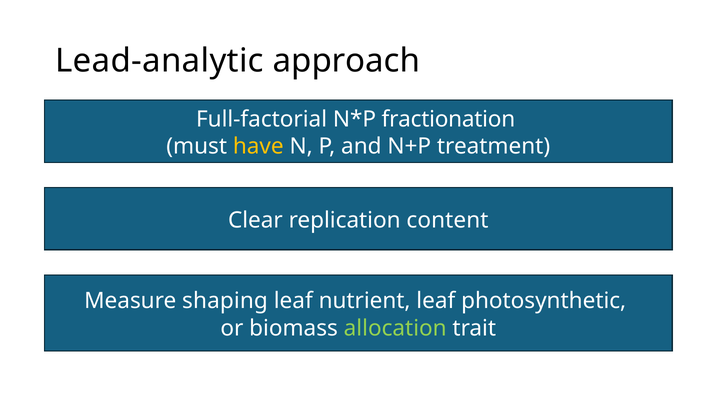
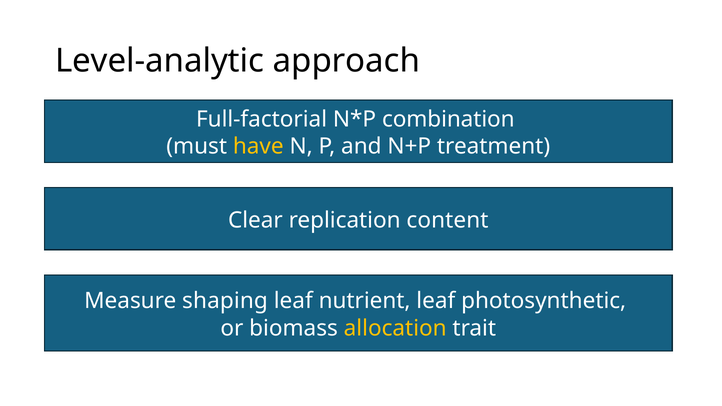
Lead-analytic: Lead-analytic -> Level-analytic (160, 61)
fractionation: fractionation -> combination (448, 119)
allocation colour: light green -> yellow (395, 328)
